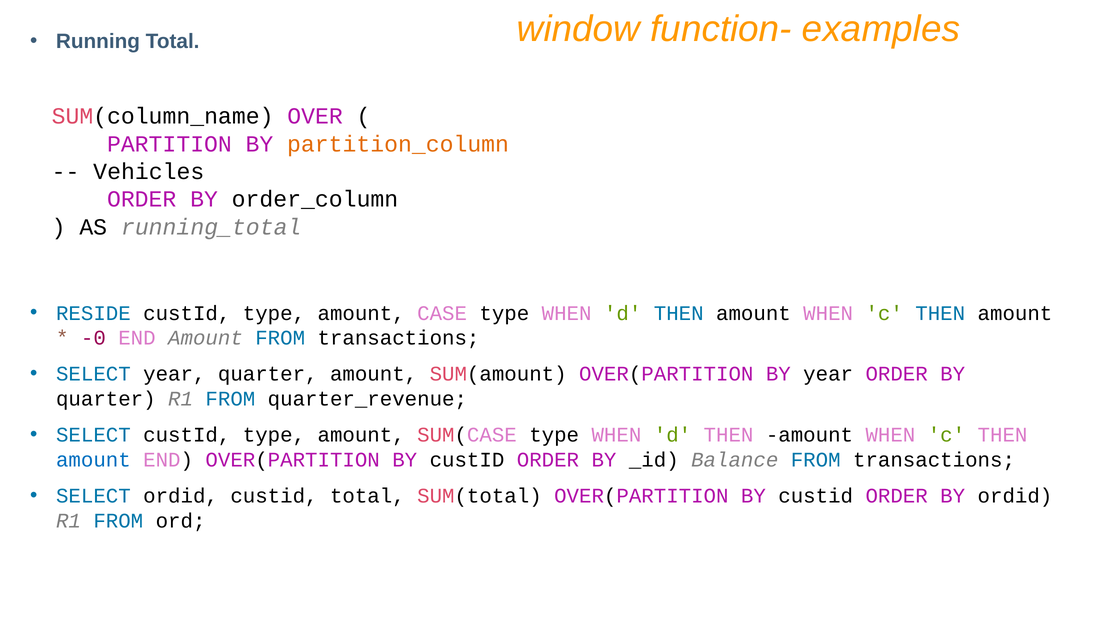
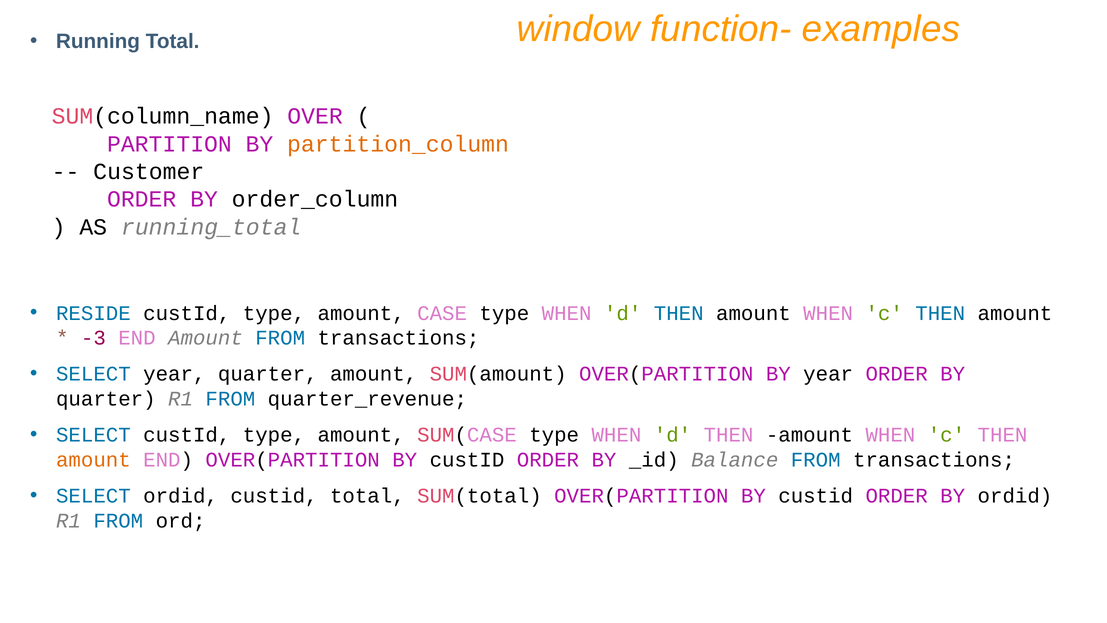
Vehicles: Vehicles -> Customer (149, 172)
-0: -0 -> -3 (93, 338)
amount colour: blue -> orange (93, 460)
